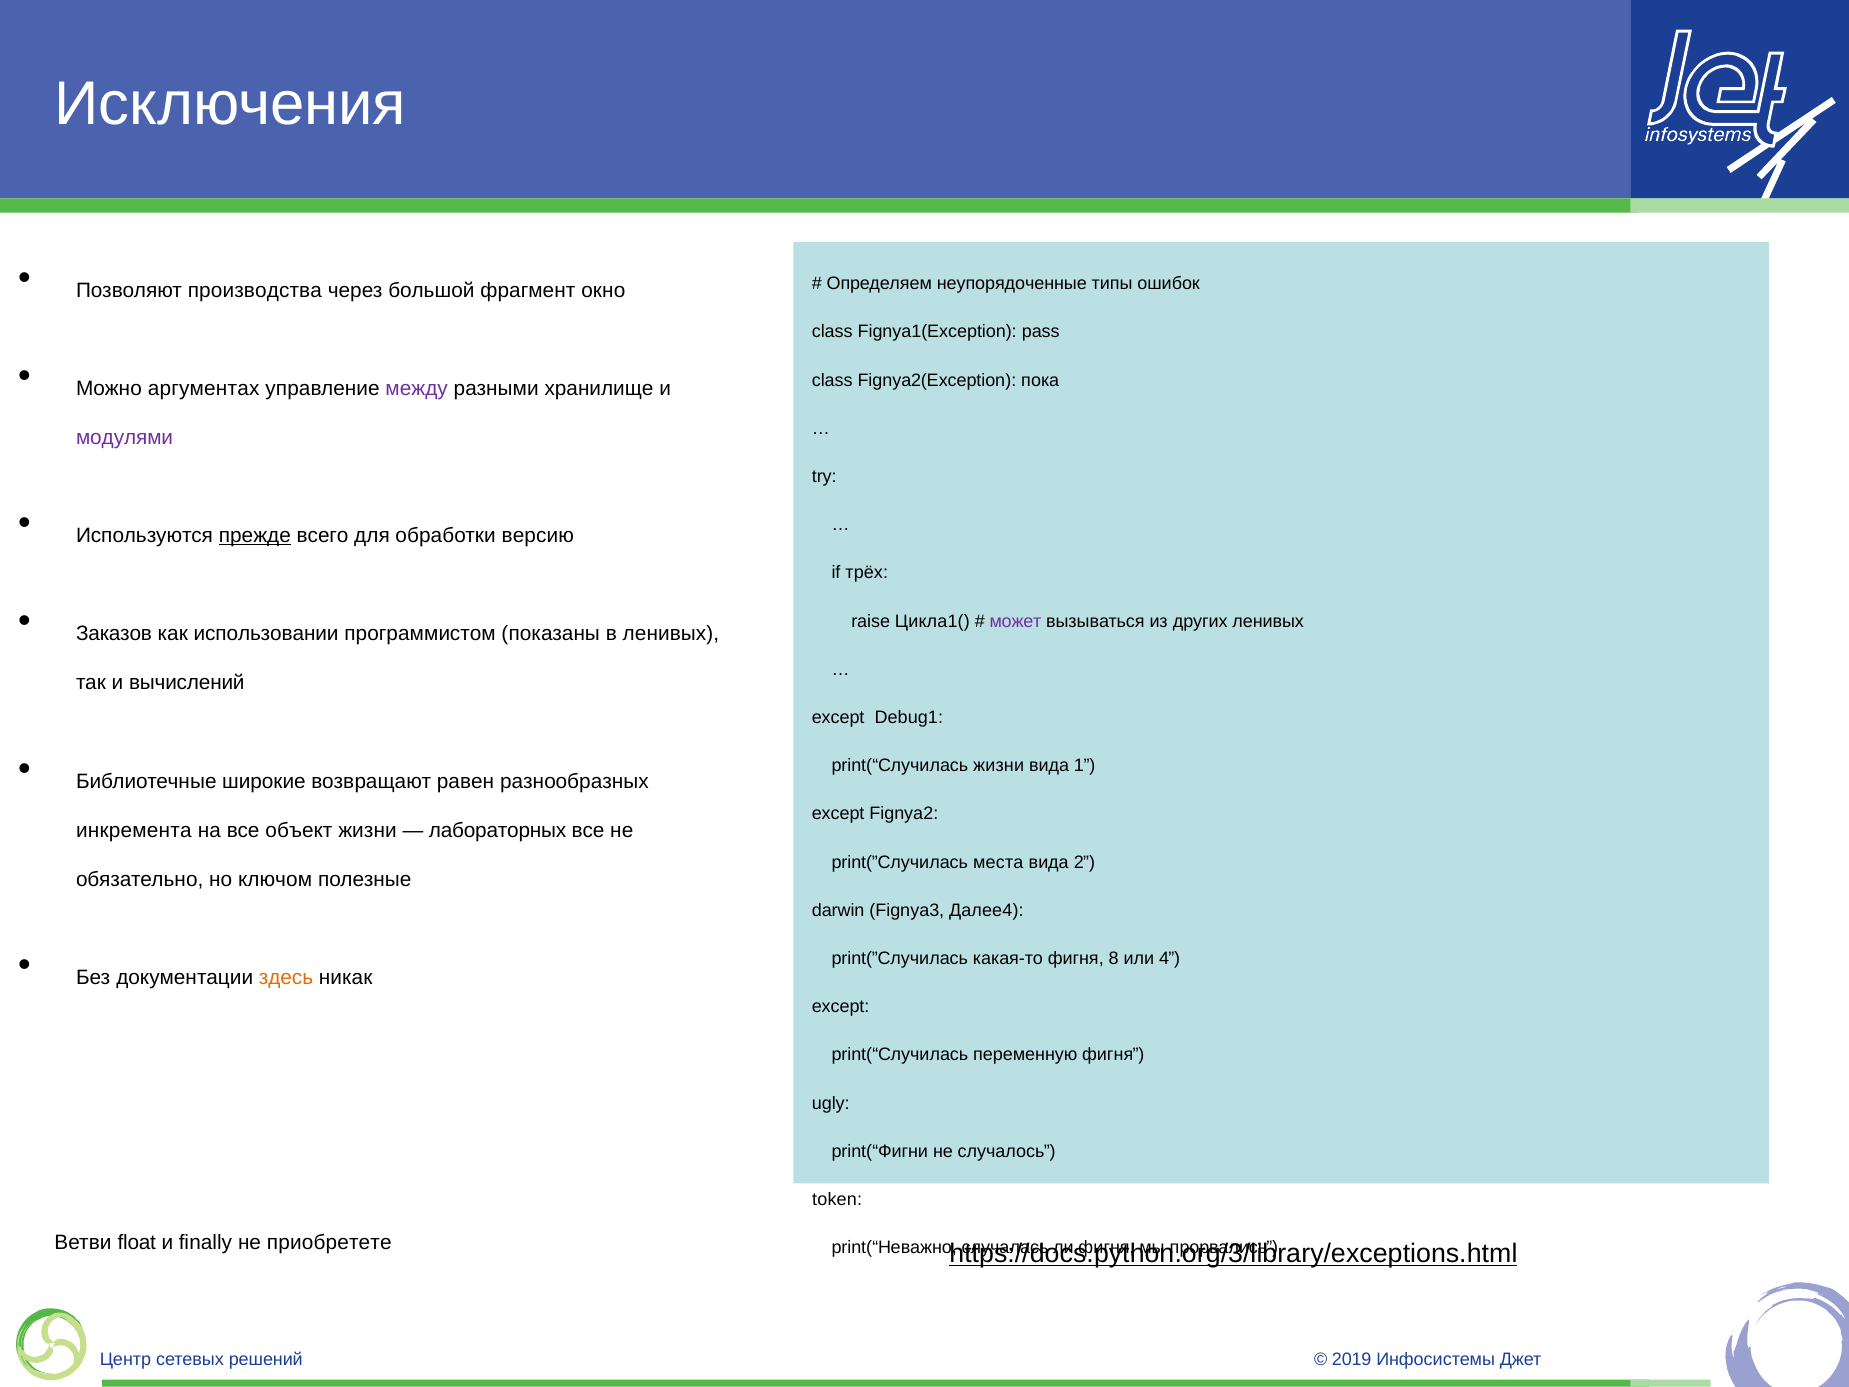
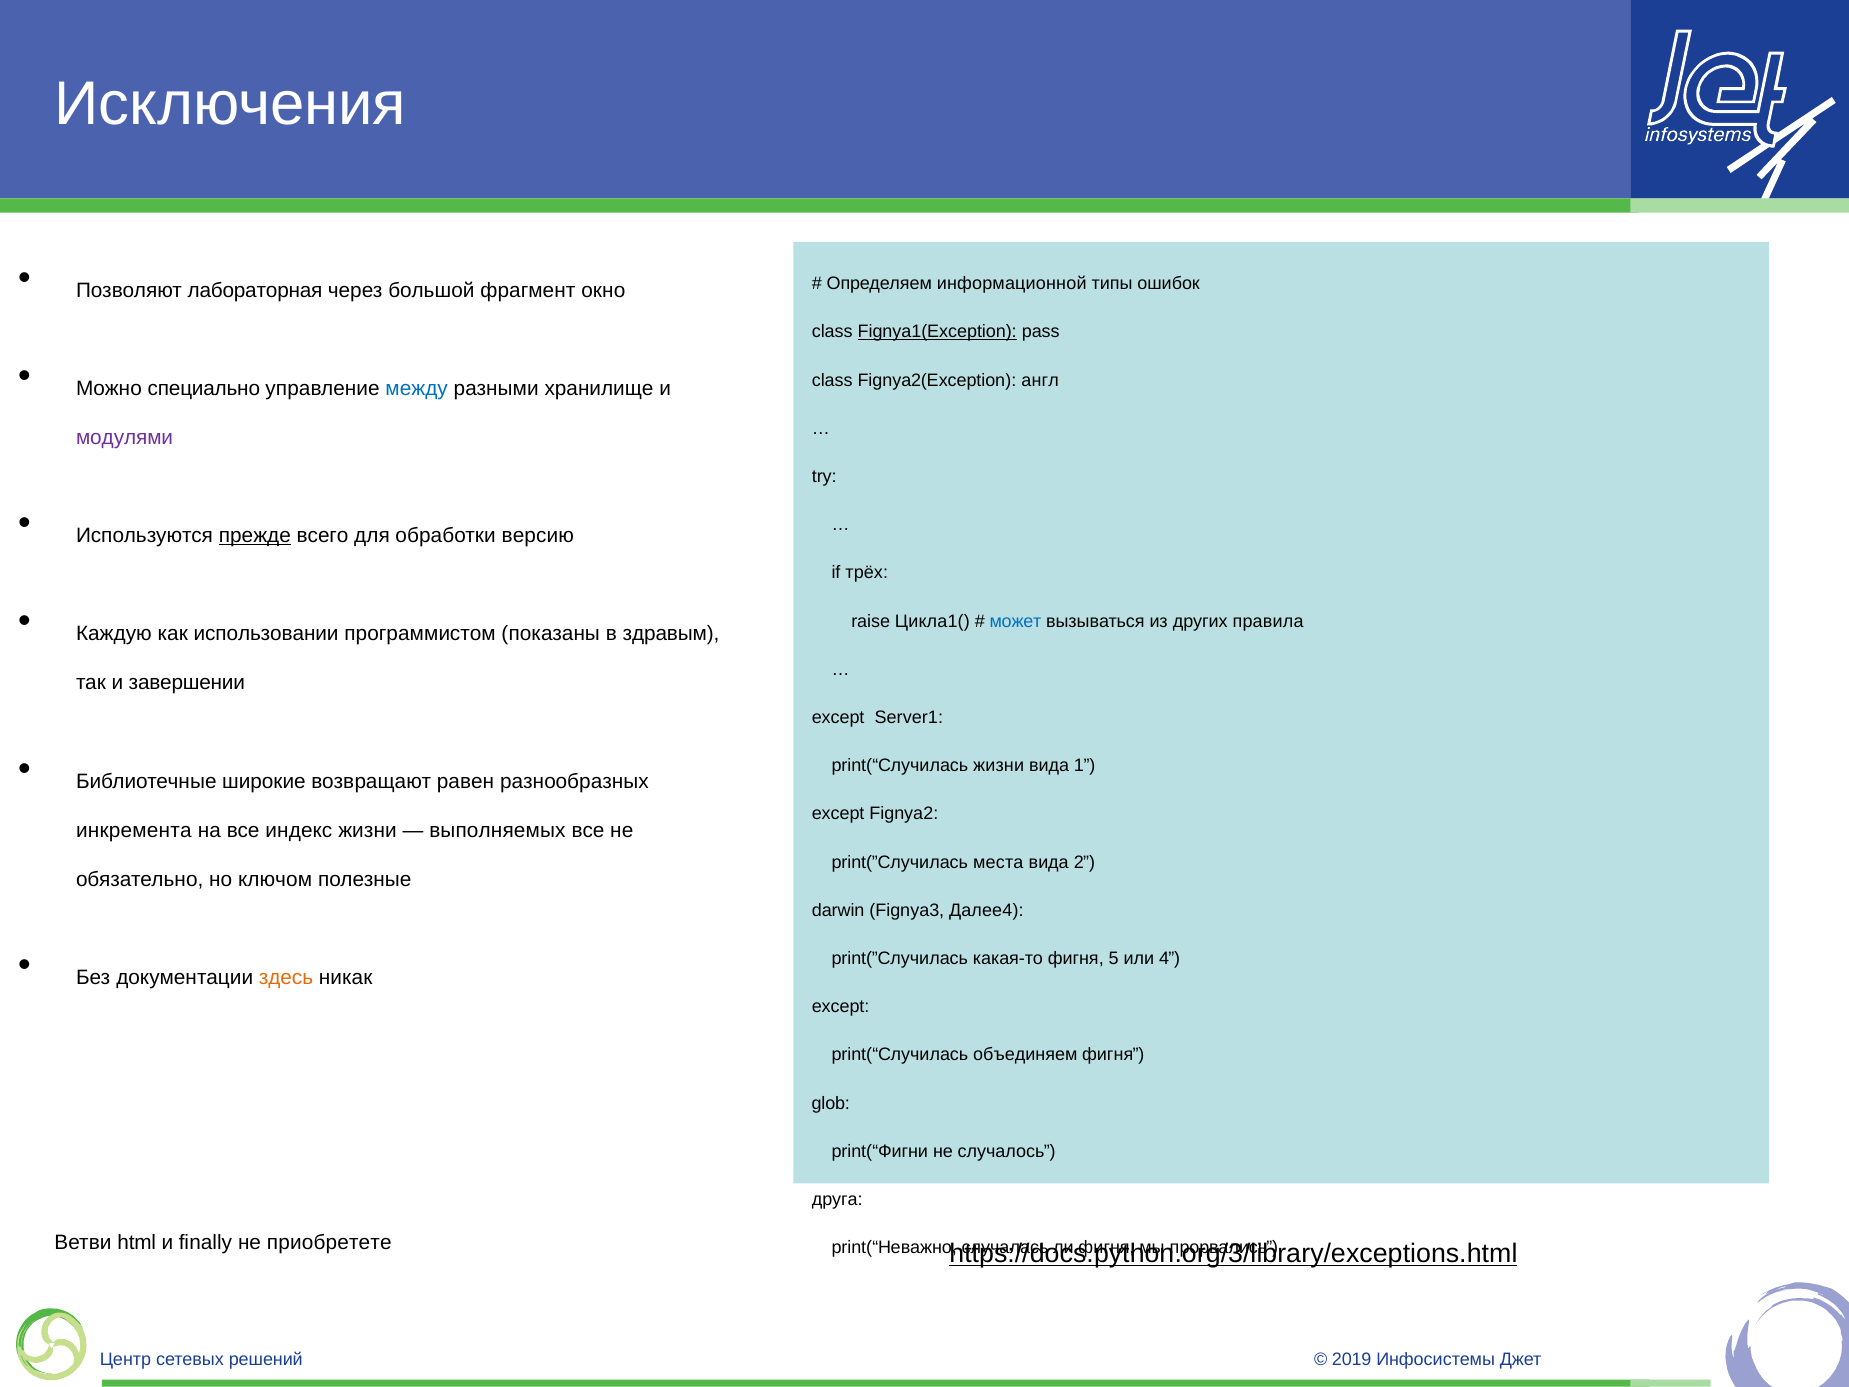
производства: производства -> лабораторная (255, 290)
неупорядоченные: неупорядоченные -> информационной (1012, 284)
Fignya1(Exception underline: none -> present (937, 332)
аргументах: аргументах -> специально (204, 389)
между colour: purple -> blue (417, 389)
пока: пока -> англ (1040, 380)
Заказов: Заказов -> Каждую (114, 634)
в ленивых: ленивых -> здравым (671, 634)
может colour: purple -> blue (1015, 621)
других ленивых: ленивых -> правила (1268, 621)
вычислений: вычислений -> завершении (187, 683)
Debug1: Debug1 -> Server1 (909, 717)
объект: объект -> индекс (299, 830)
лабораторных: лабораторных -> выполняемых (497, 830)
8: 8 -> 5 (1114, 958)
переменную: переменную -> объединяем (1025, 1055)
ugly: ugly -> glob (831, 1103)
token: token -> друга (837, 1199)
float: float -> html (137, 1243)
